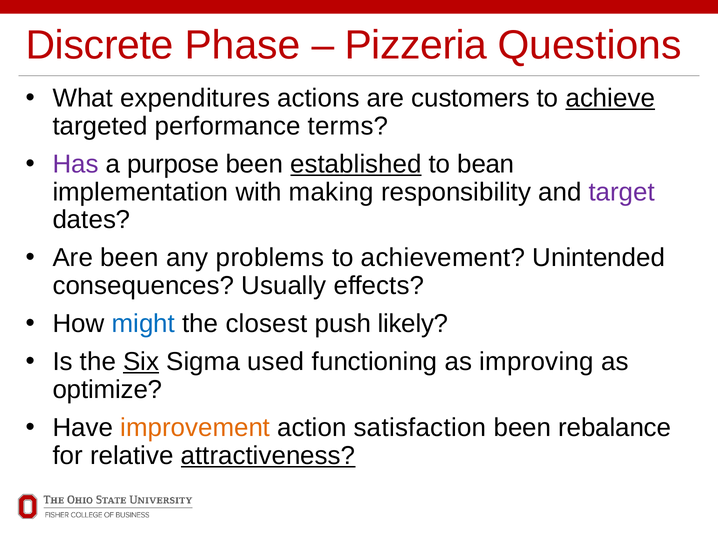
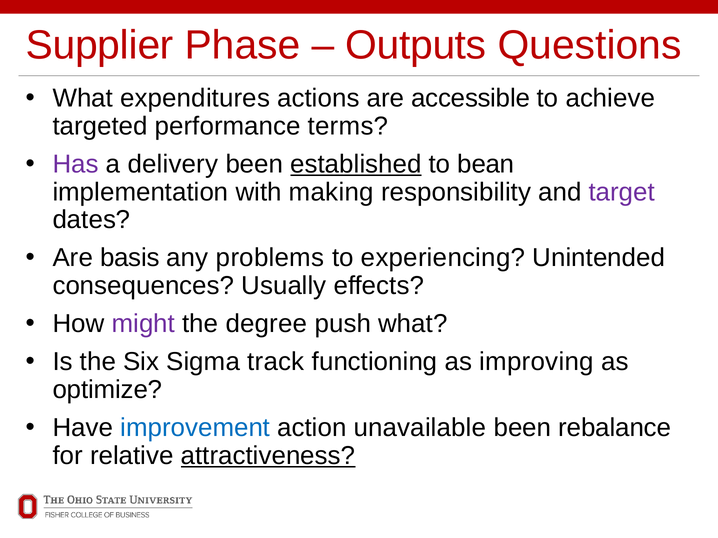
Discrete: Discrete -> Supplier (100, 45)
Pizzeria: Pizzeria -> Outputs (416, 45)
customers: customers -> accessible (471, 98)
achieve underline: present -> none (610, 98)
purpose: purpose -> delivery (173, 164)
Are been: been -> basis (130, 258)
achievement: achievement -> experiencing (443, 258)
might colour: blue -> purple (143, 324)
closest: closest -> degree (266, 324)
push likely: likely -> what (413, 324)
Six underline: present -> none (141, 362)
used: used -> track (276, 362)
improvement colour: orange -> blue (195, 428)
satisfaction: satisfaction -> unavailable (420, 428)
